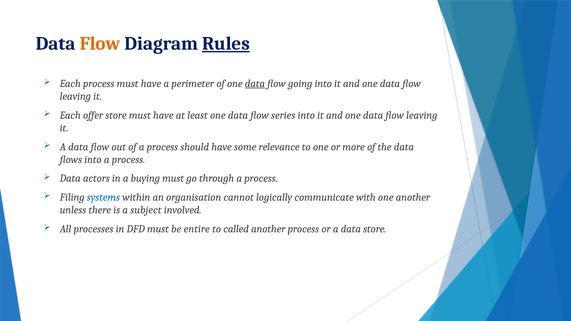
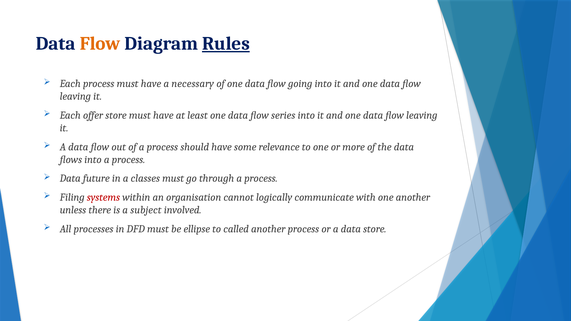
perimeter: perimeter -> necessary (193, 84)
data underline: present -> none (255, 84)
actors: actors -> future (96, 179)
buying: buying -> classes (145, 179)
systems colour: blue -> red (103, 197)
entire: entire -> ellipse (197, 229)
